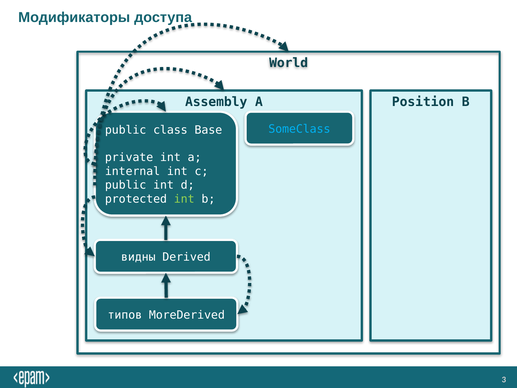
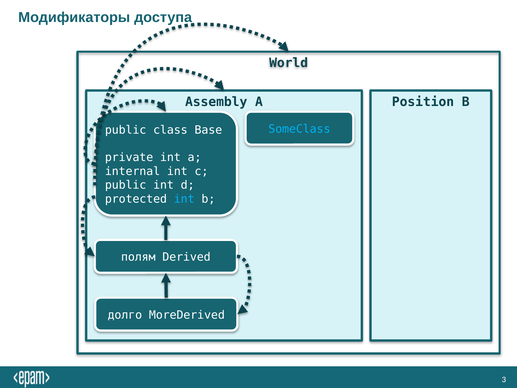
int colour: light green -> light blue (184, 199)
видны: видны -> полям (138, 257)
типов: типов -> долго (125, 315)
